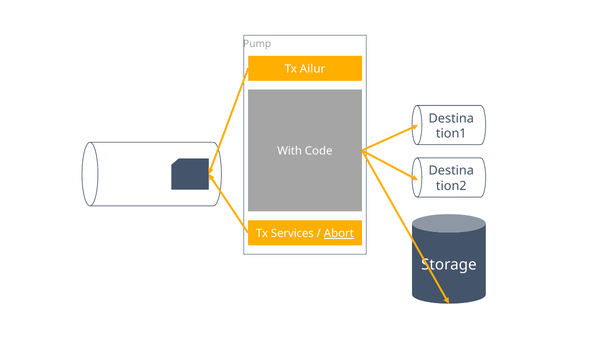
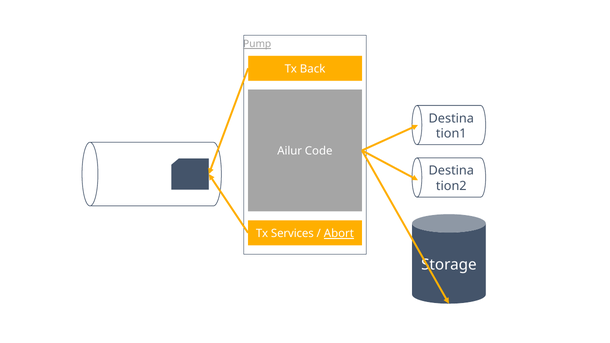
Pump underline: none -> present (257, 44)
Ailur: Ailur -> Back (313, 69)
With: With -> Ailur (290, 151)
